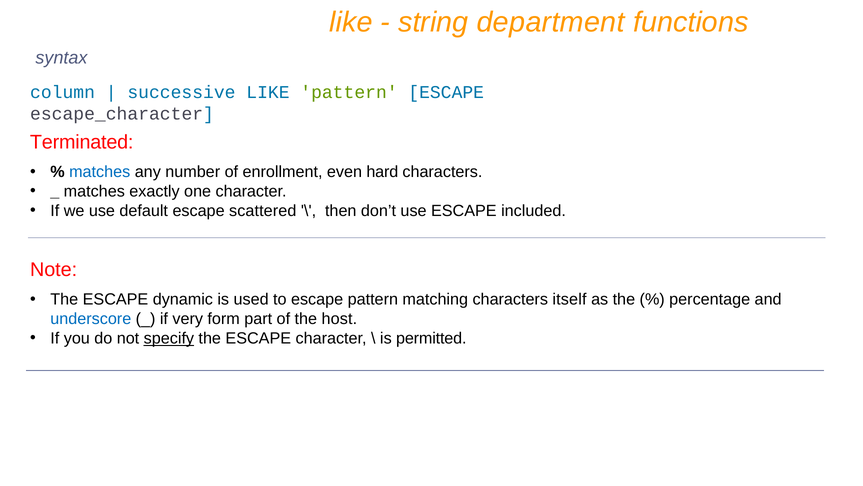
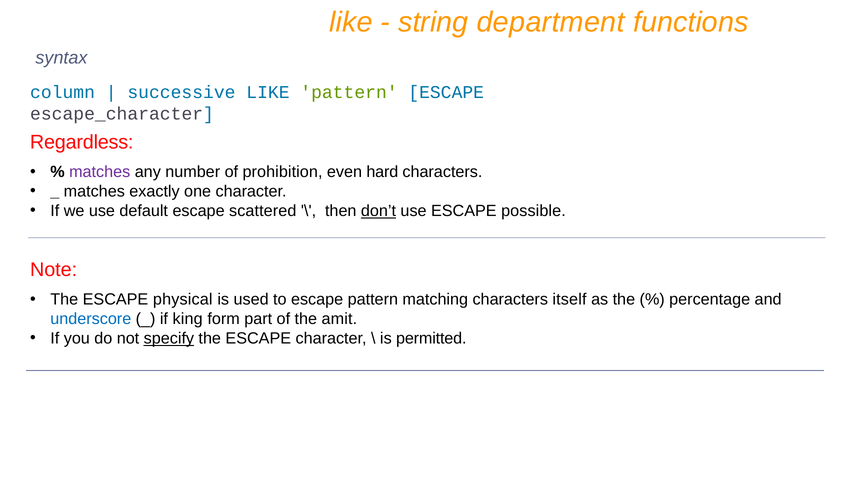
Terminated: Terminated -> Regardless (82, 142)
matches colour: blue -> purple (100, 172)
enrollment: enrollment -> prohibition (283, 172)
don’t underline: none -> present (378, 211)
included: included -> possible (533, 211)
dynamic: dynamic -> physical (183, 299)
very: very -> king (188, 319)
host: host -> amit (339, 319)
